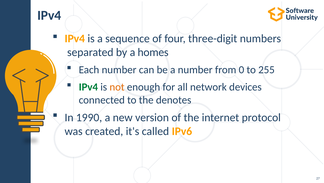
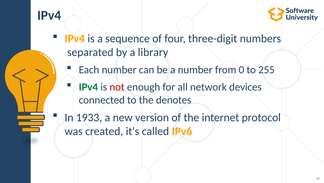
homes: homes -> library (153, 52)
not colour: orange -> red (117, 87)
1990: 1990 -> 1933 (89, 117)
